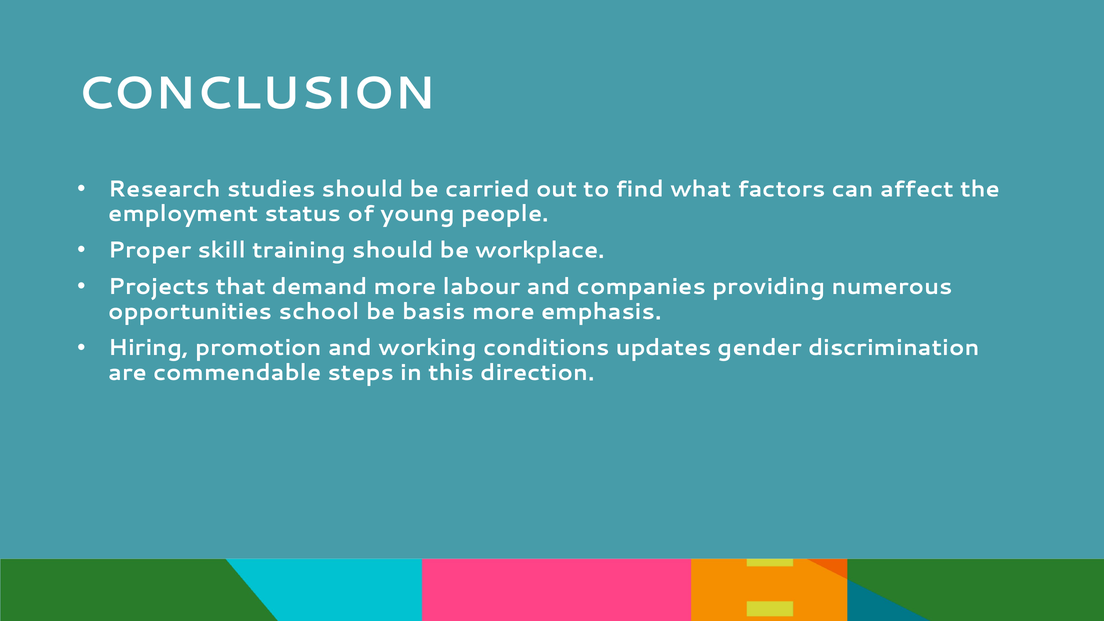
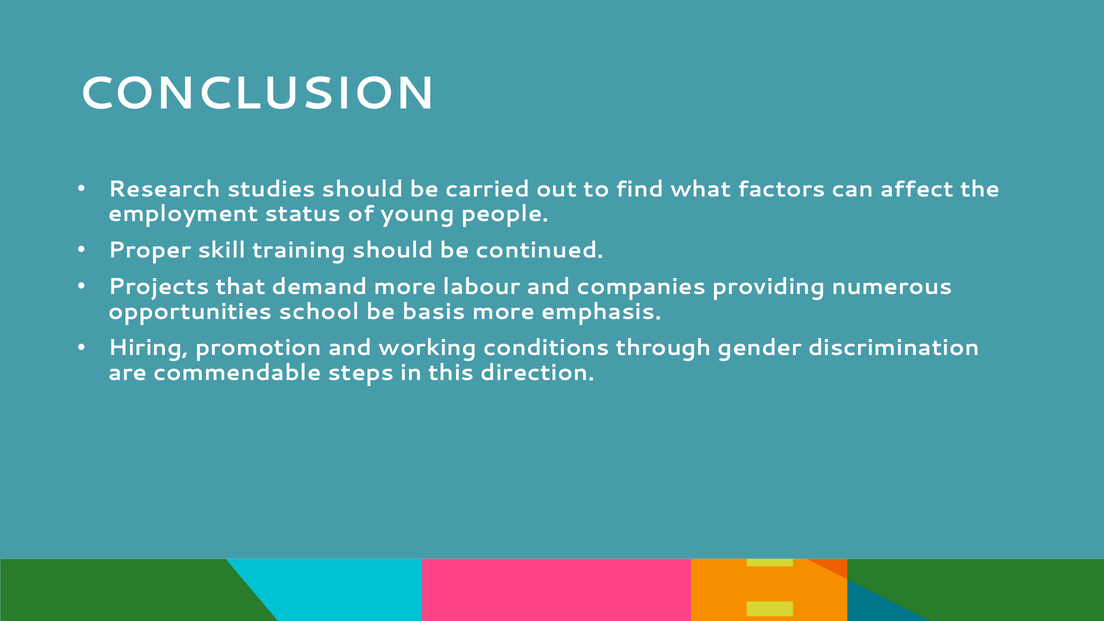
workplace: workplace -> continued (540, 250)
updates: updates -> through (664, 348)
